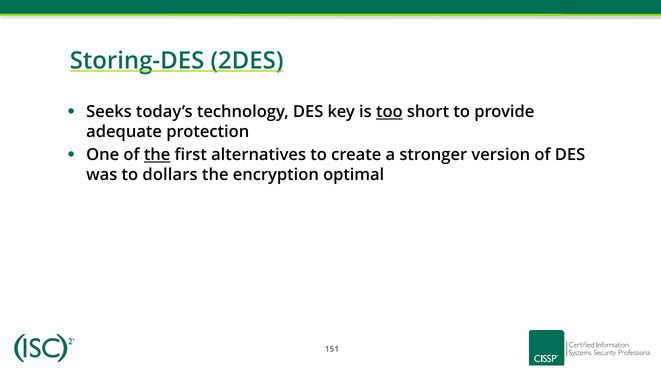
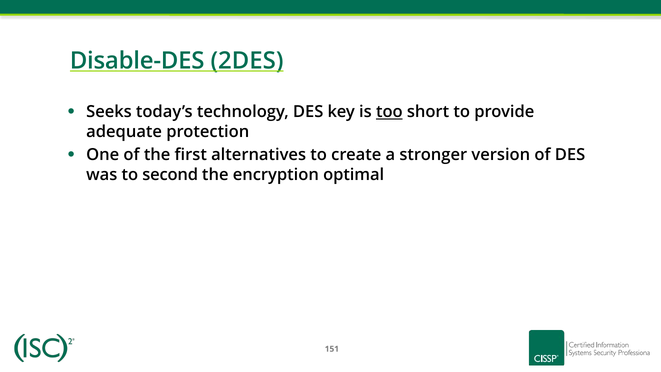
Storing-DES: Storing-DES -> Disable-DES (137, 61)
the underline: present -> none (157, 155)
dollars: dollars -> second (170, 175)
